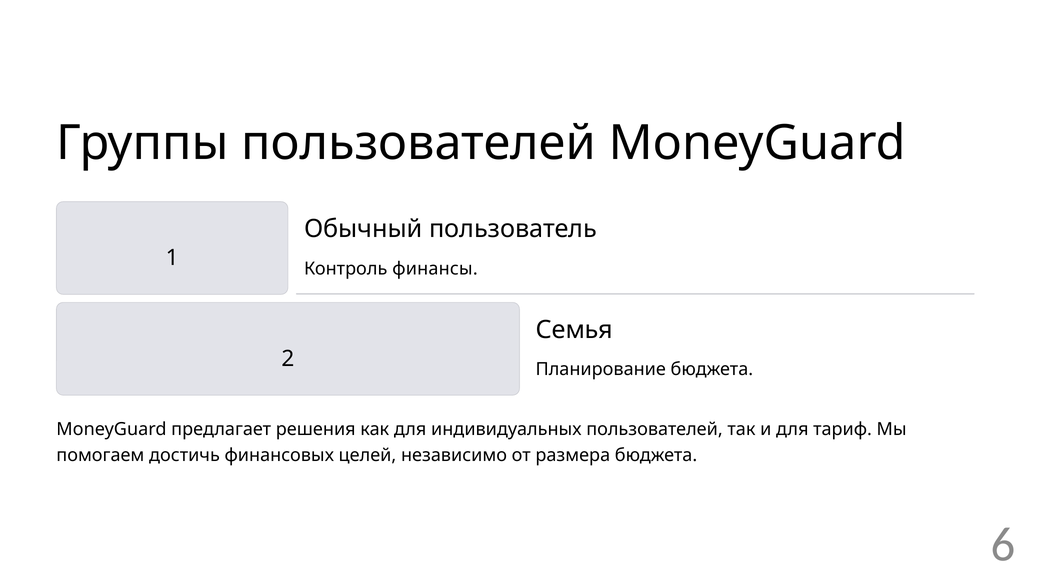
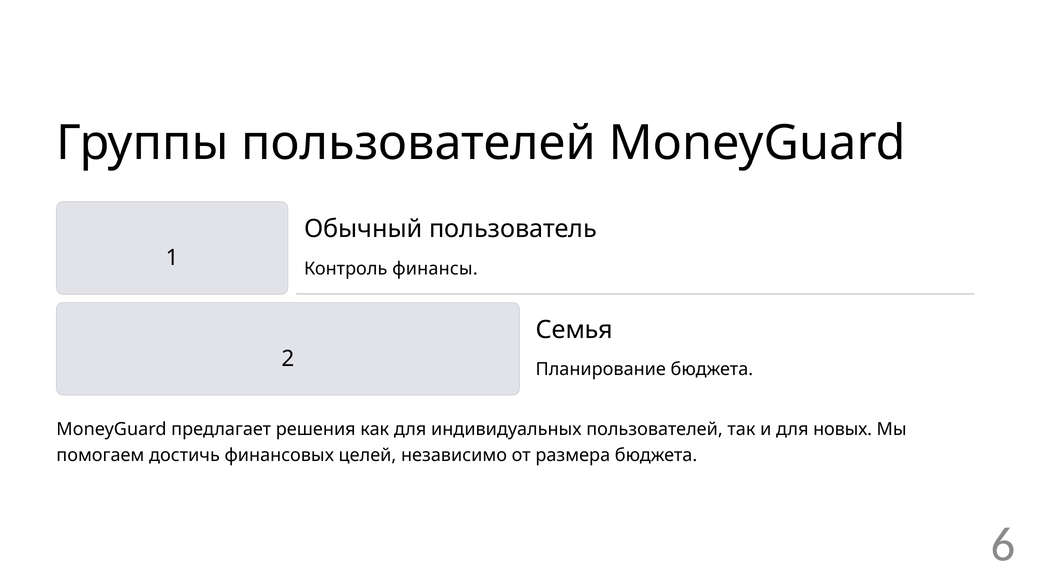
тариф: тариф -> новых (843, 430)
